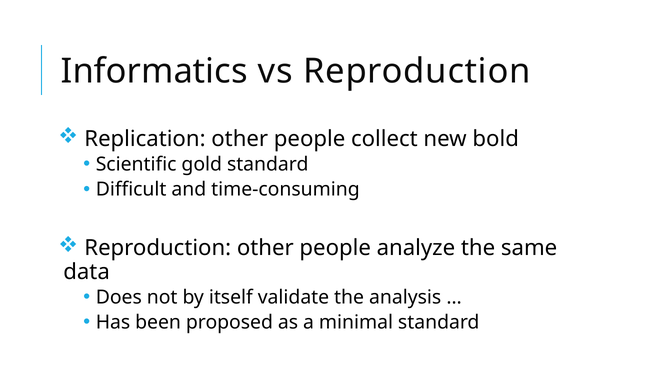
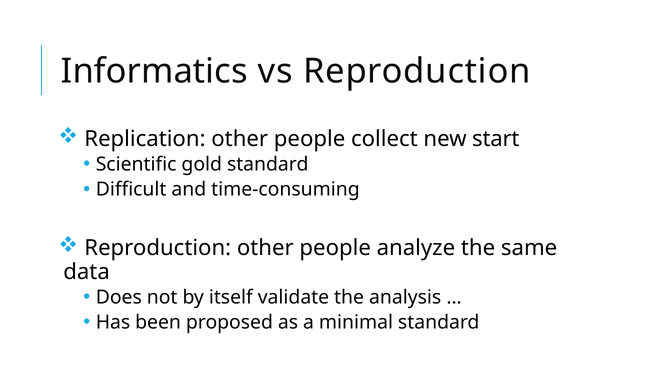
bold: bold -> start (496, 139)
